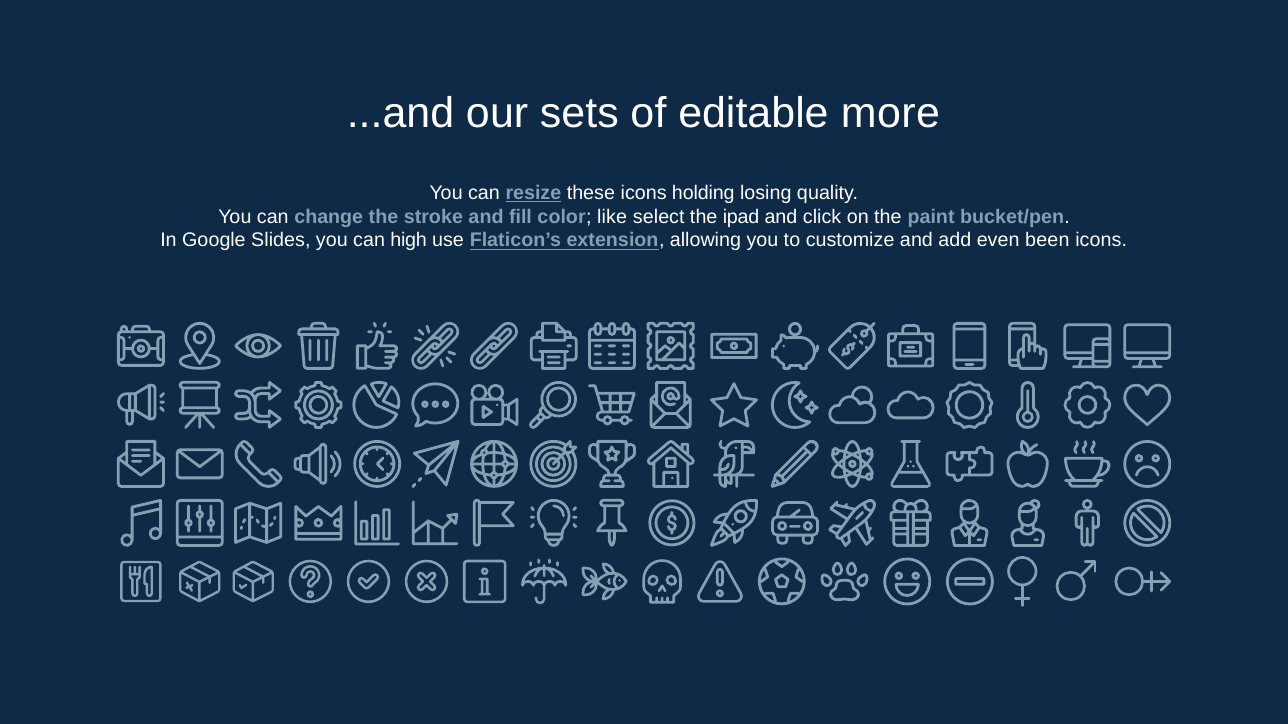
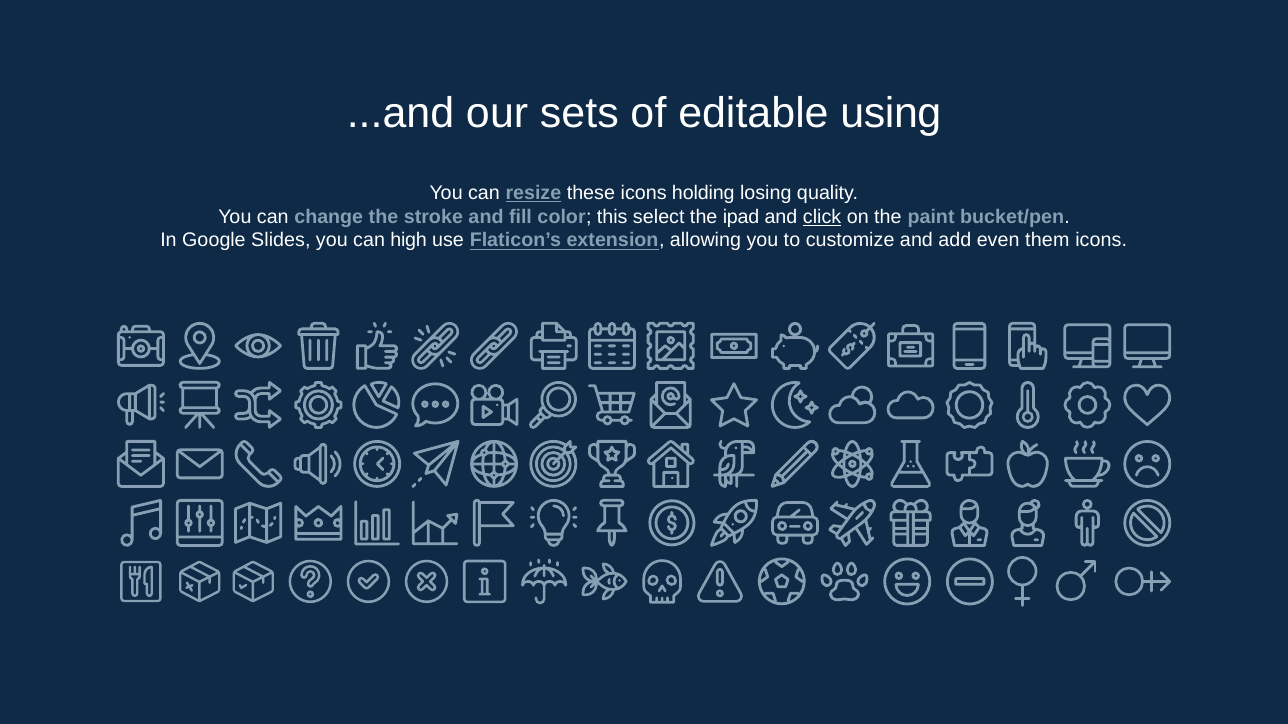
more: more -> using (891, 114)
like: like -> this (612, 217)
click underline: none -> present (822, 217)
been: been -> them (1047, 241)
